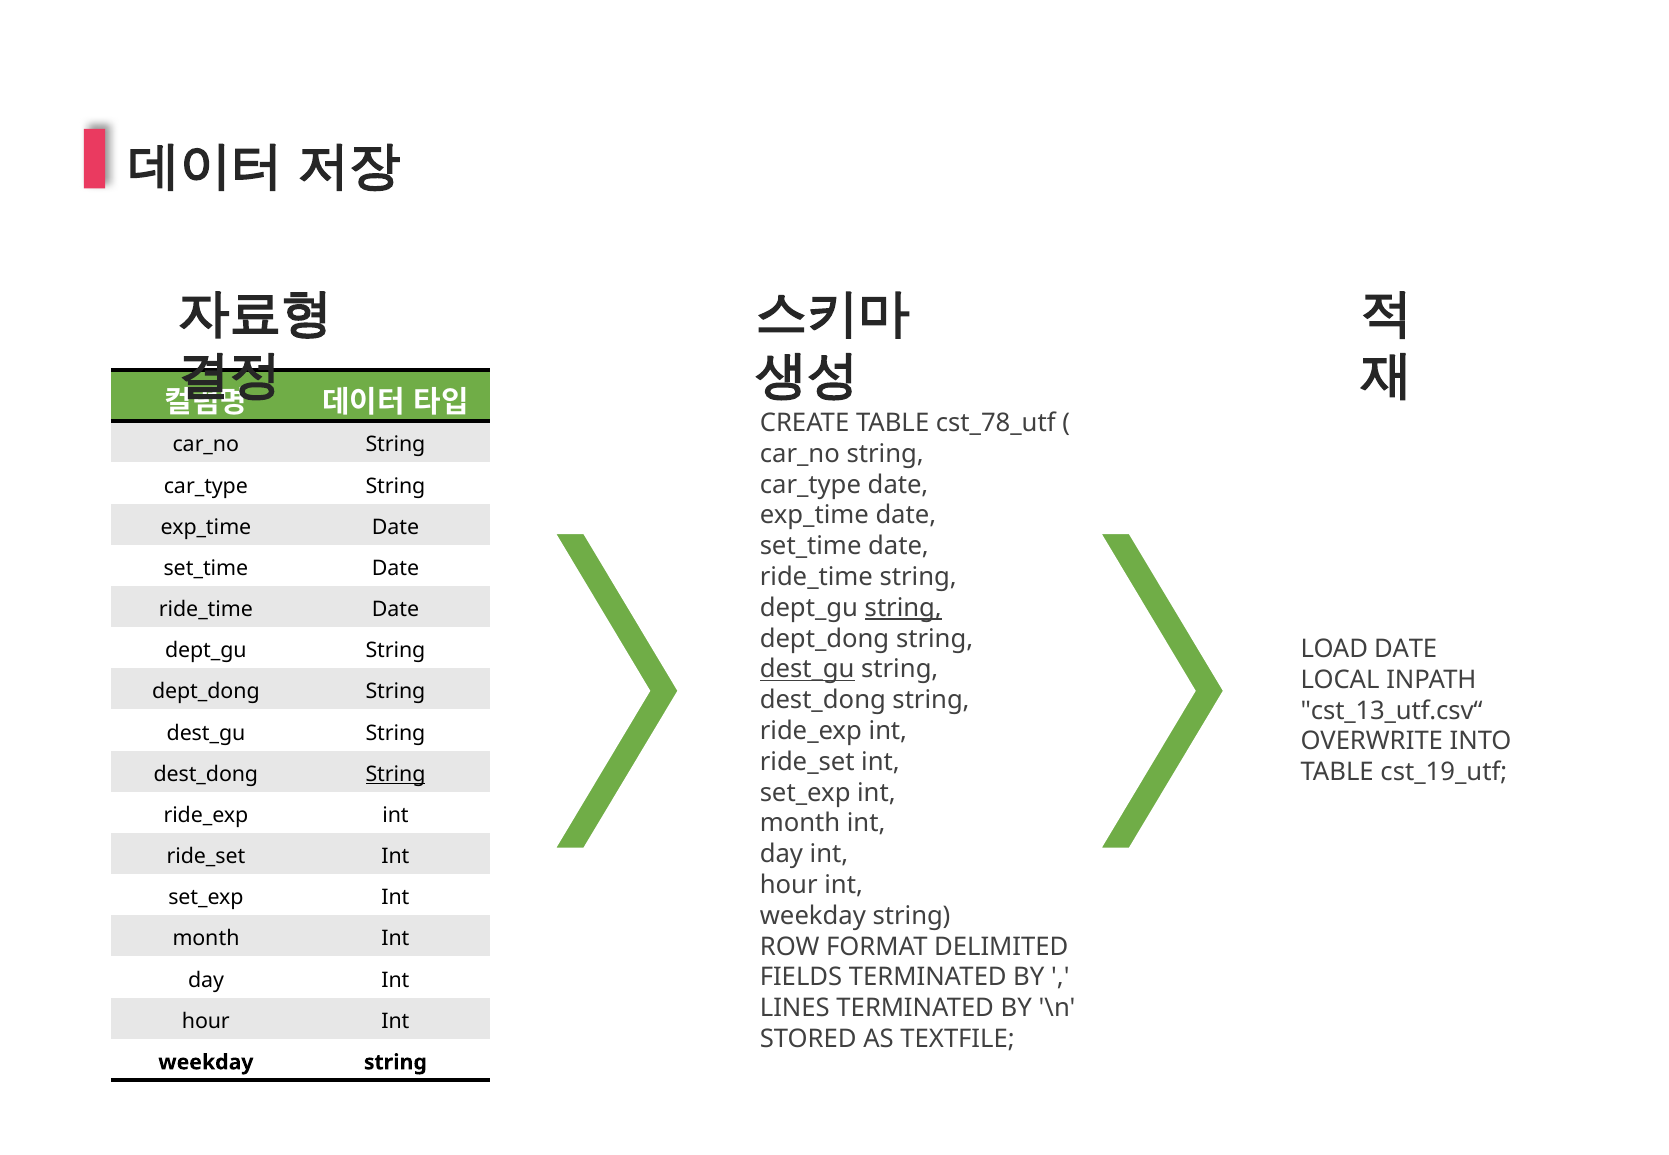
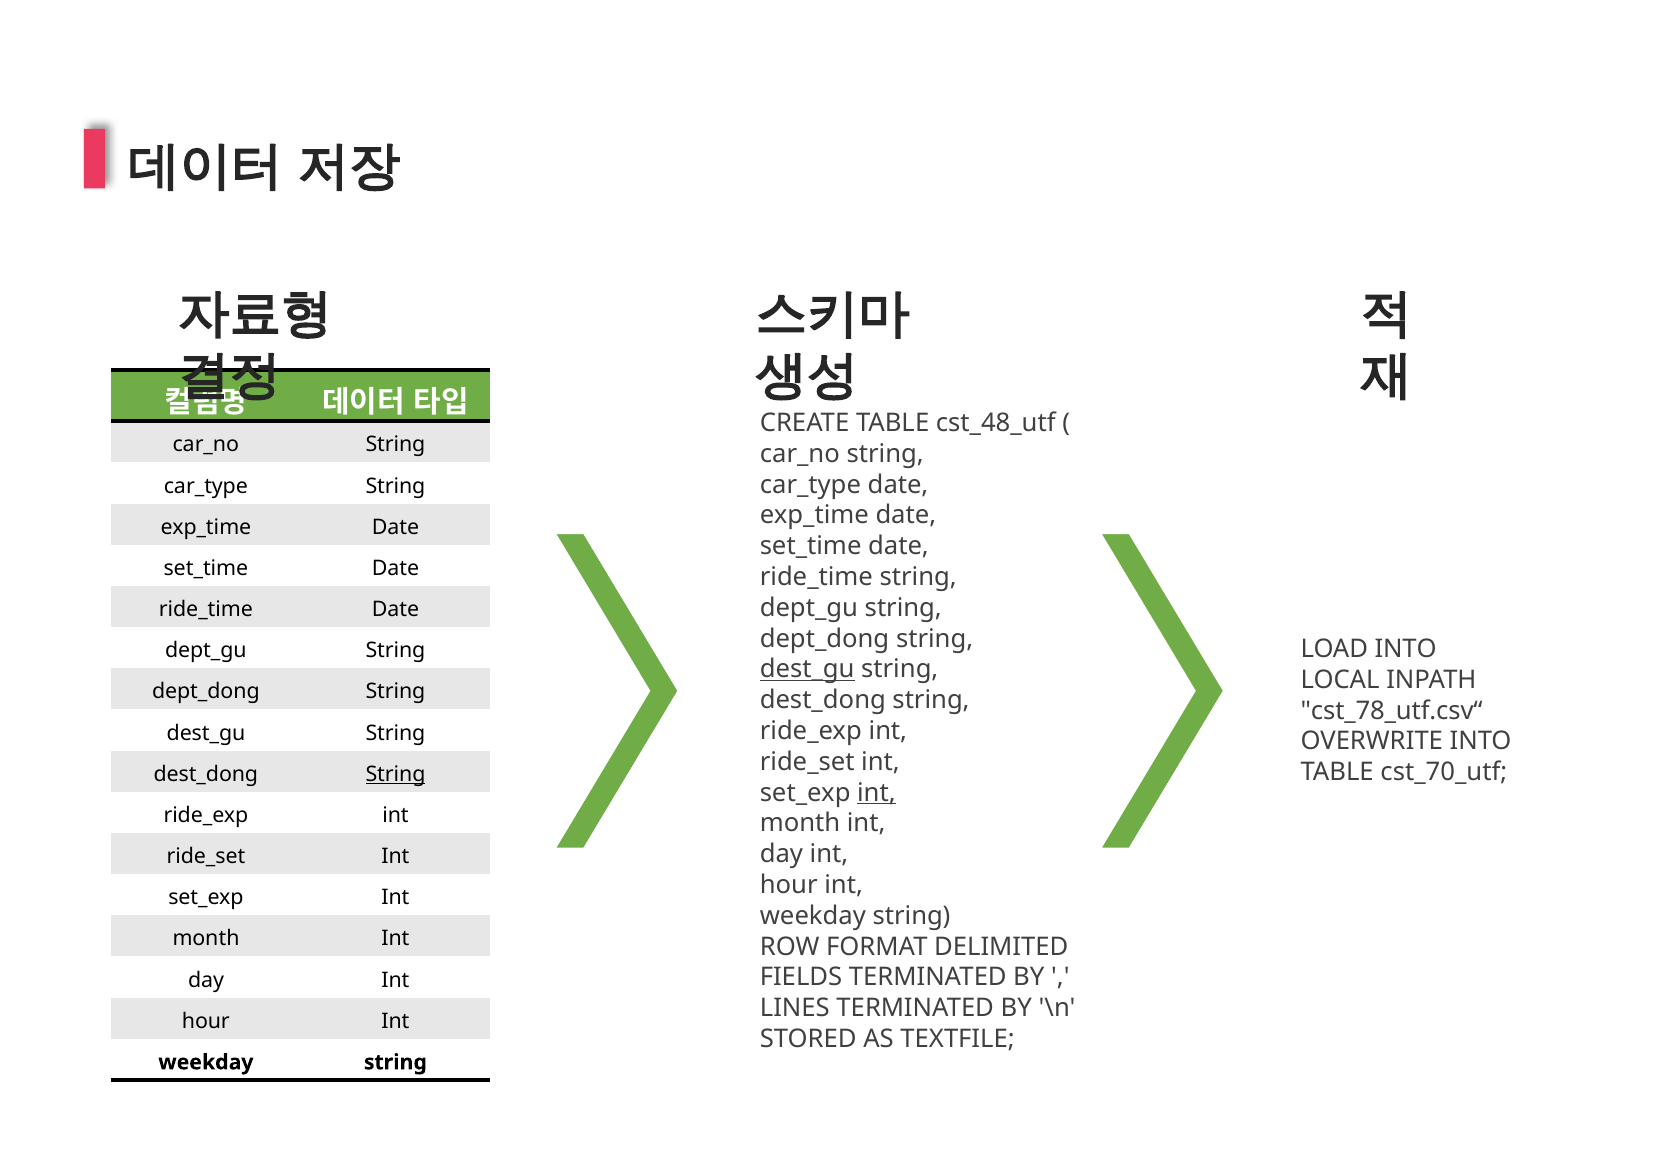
cst_78_utf: cst_78_utf -> cst_48_utf (996, 423)
string underline: present -> none (903, 608)
LOAD DATE: DATE -> INTO (1406, 649)
cst_13_utf.csv“: cst_13_utf.csv“ -> cst_78_utf.csv“ (1392, 711)
cst_19_utf: cst_19_utf -> cst_70_utf (1444, 772)
int underline: none -> present (876, 793)
